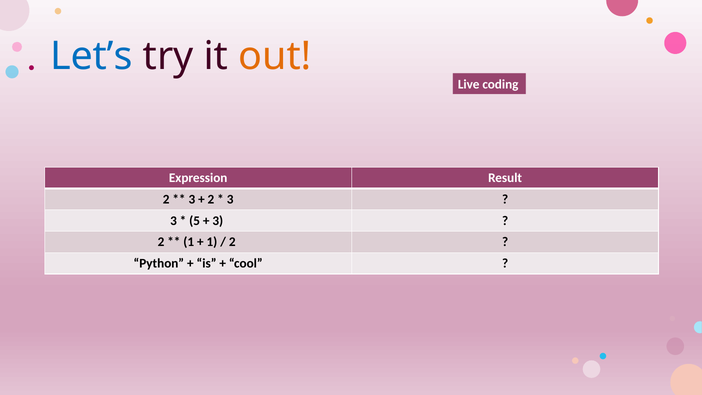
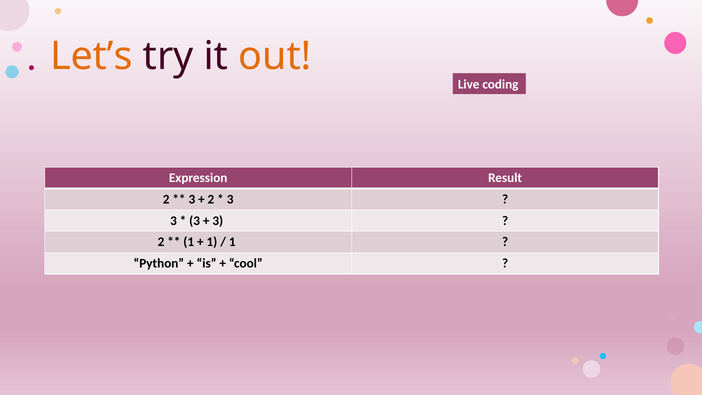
Let’s colour: blue -> orange (91, 56)
5: 5 -> 3 (195, 221)
2: 2 -> 1 (232, 242)
